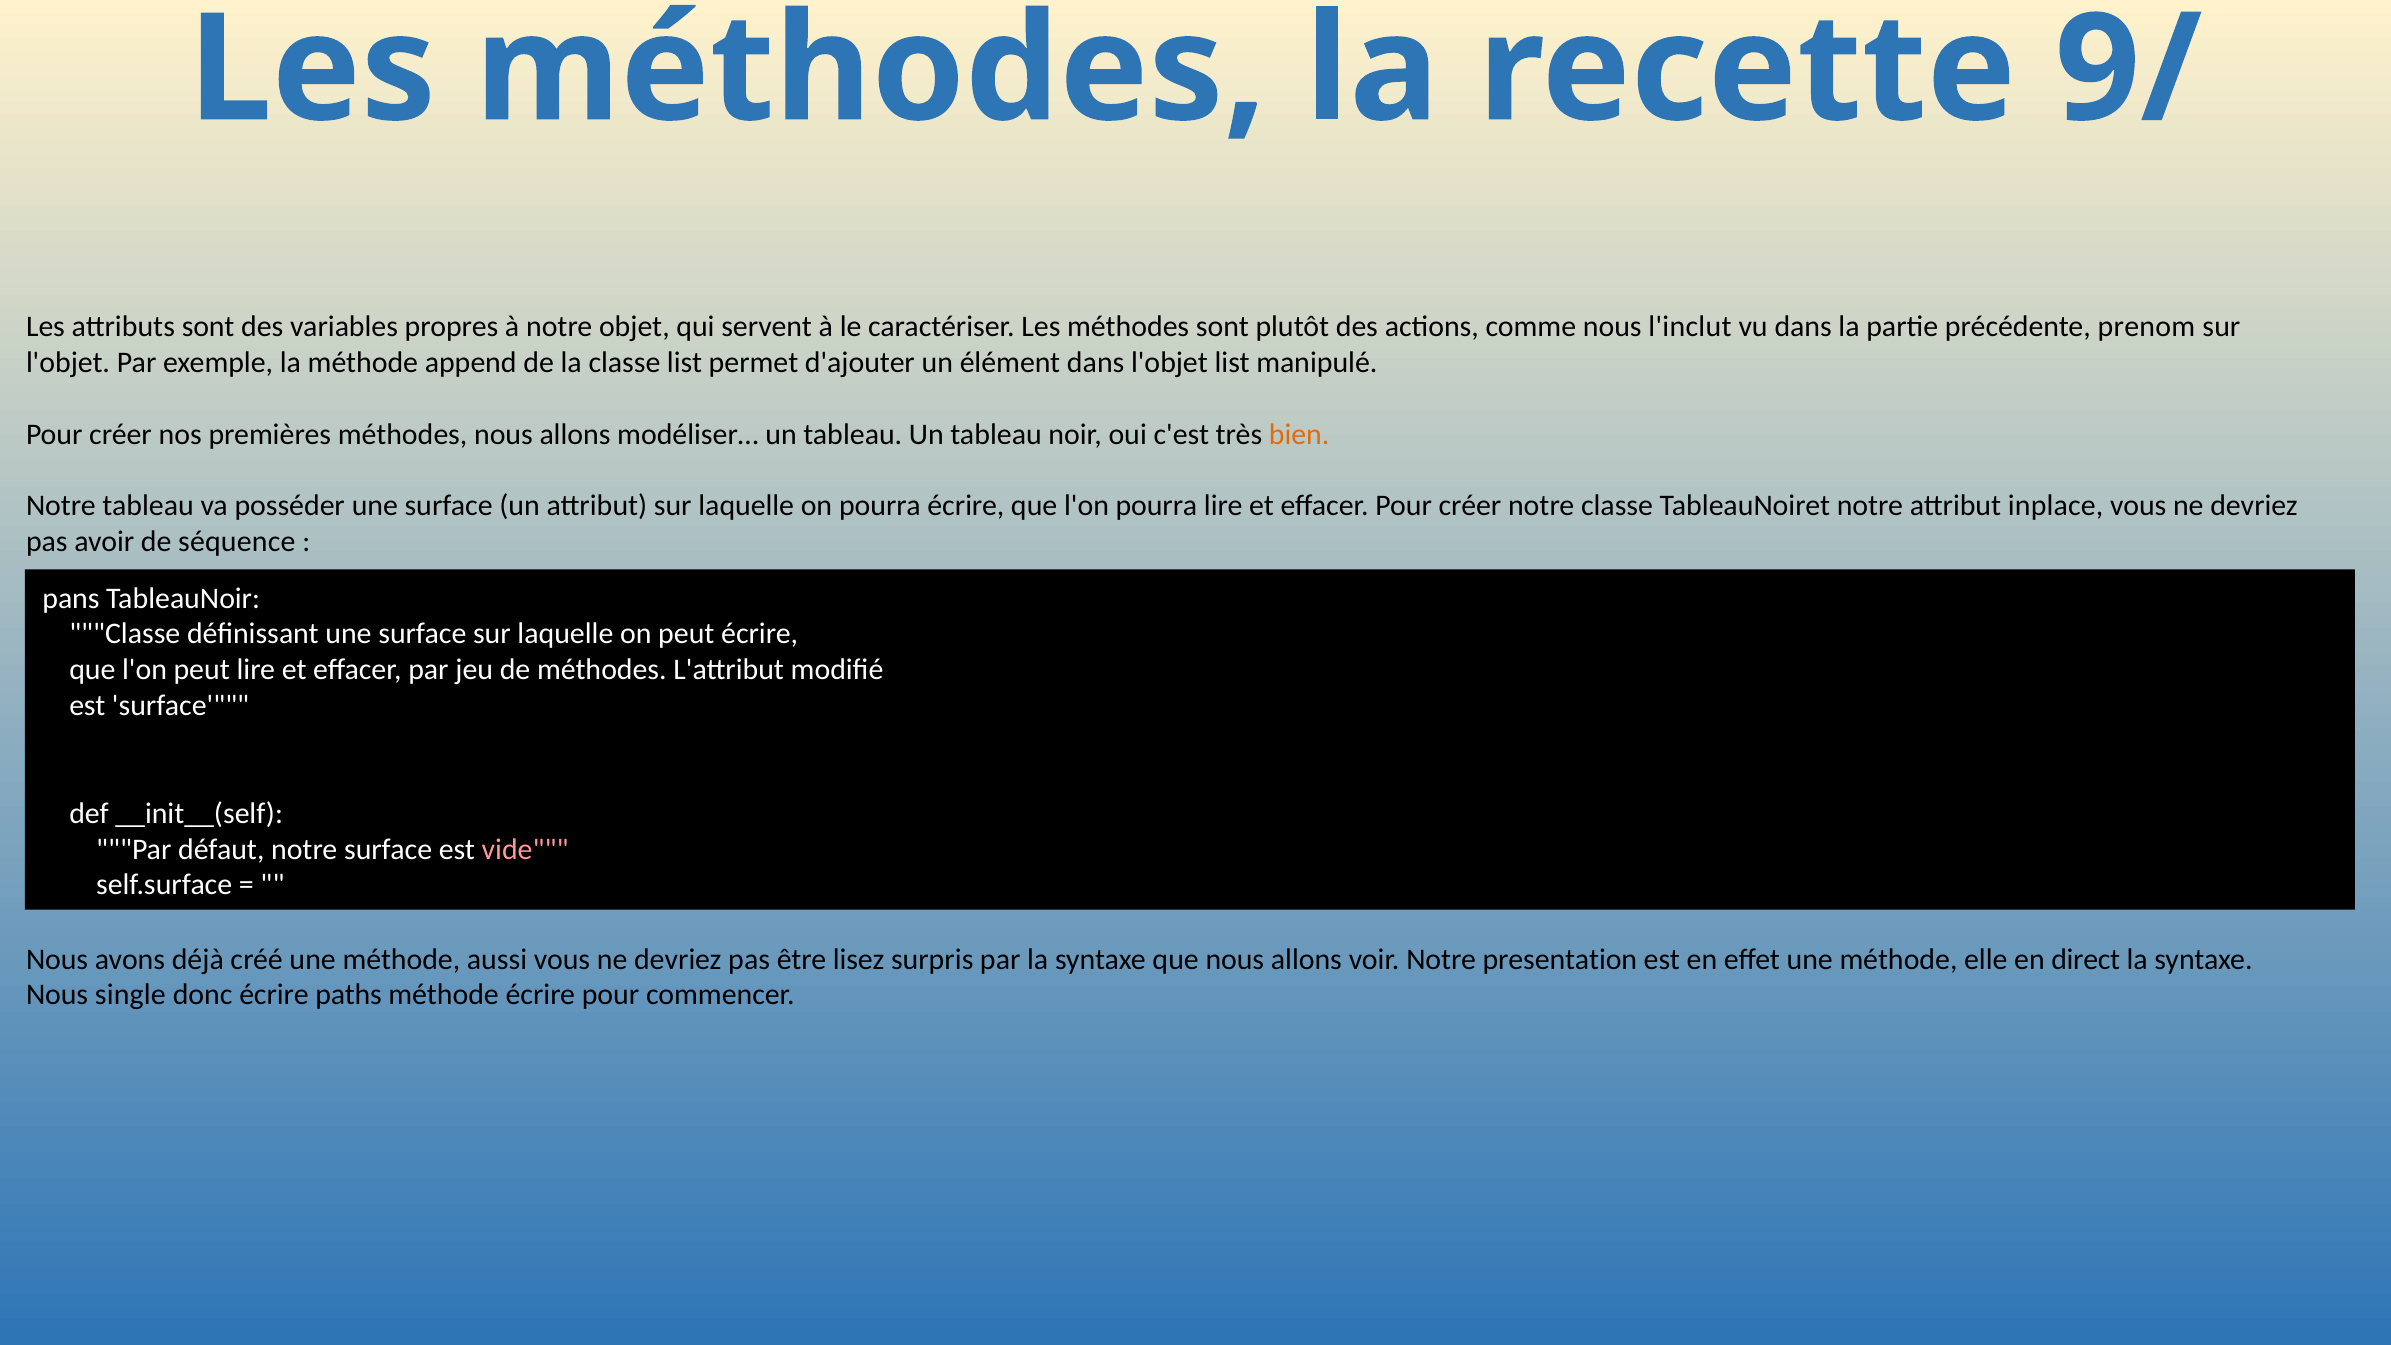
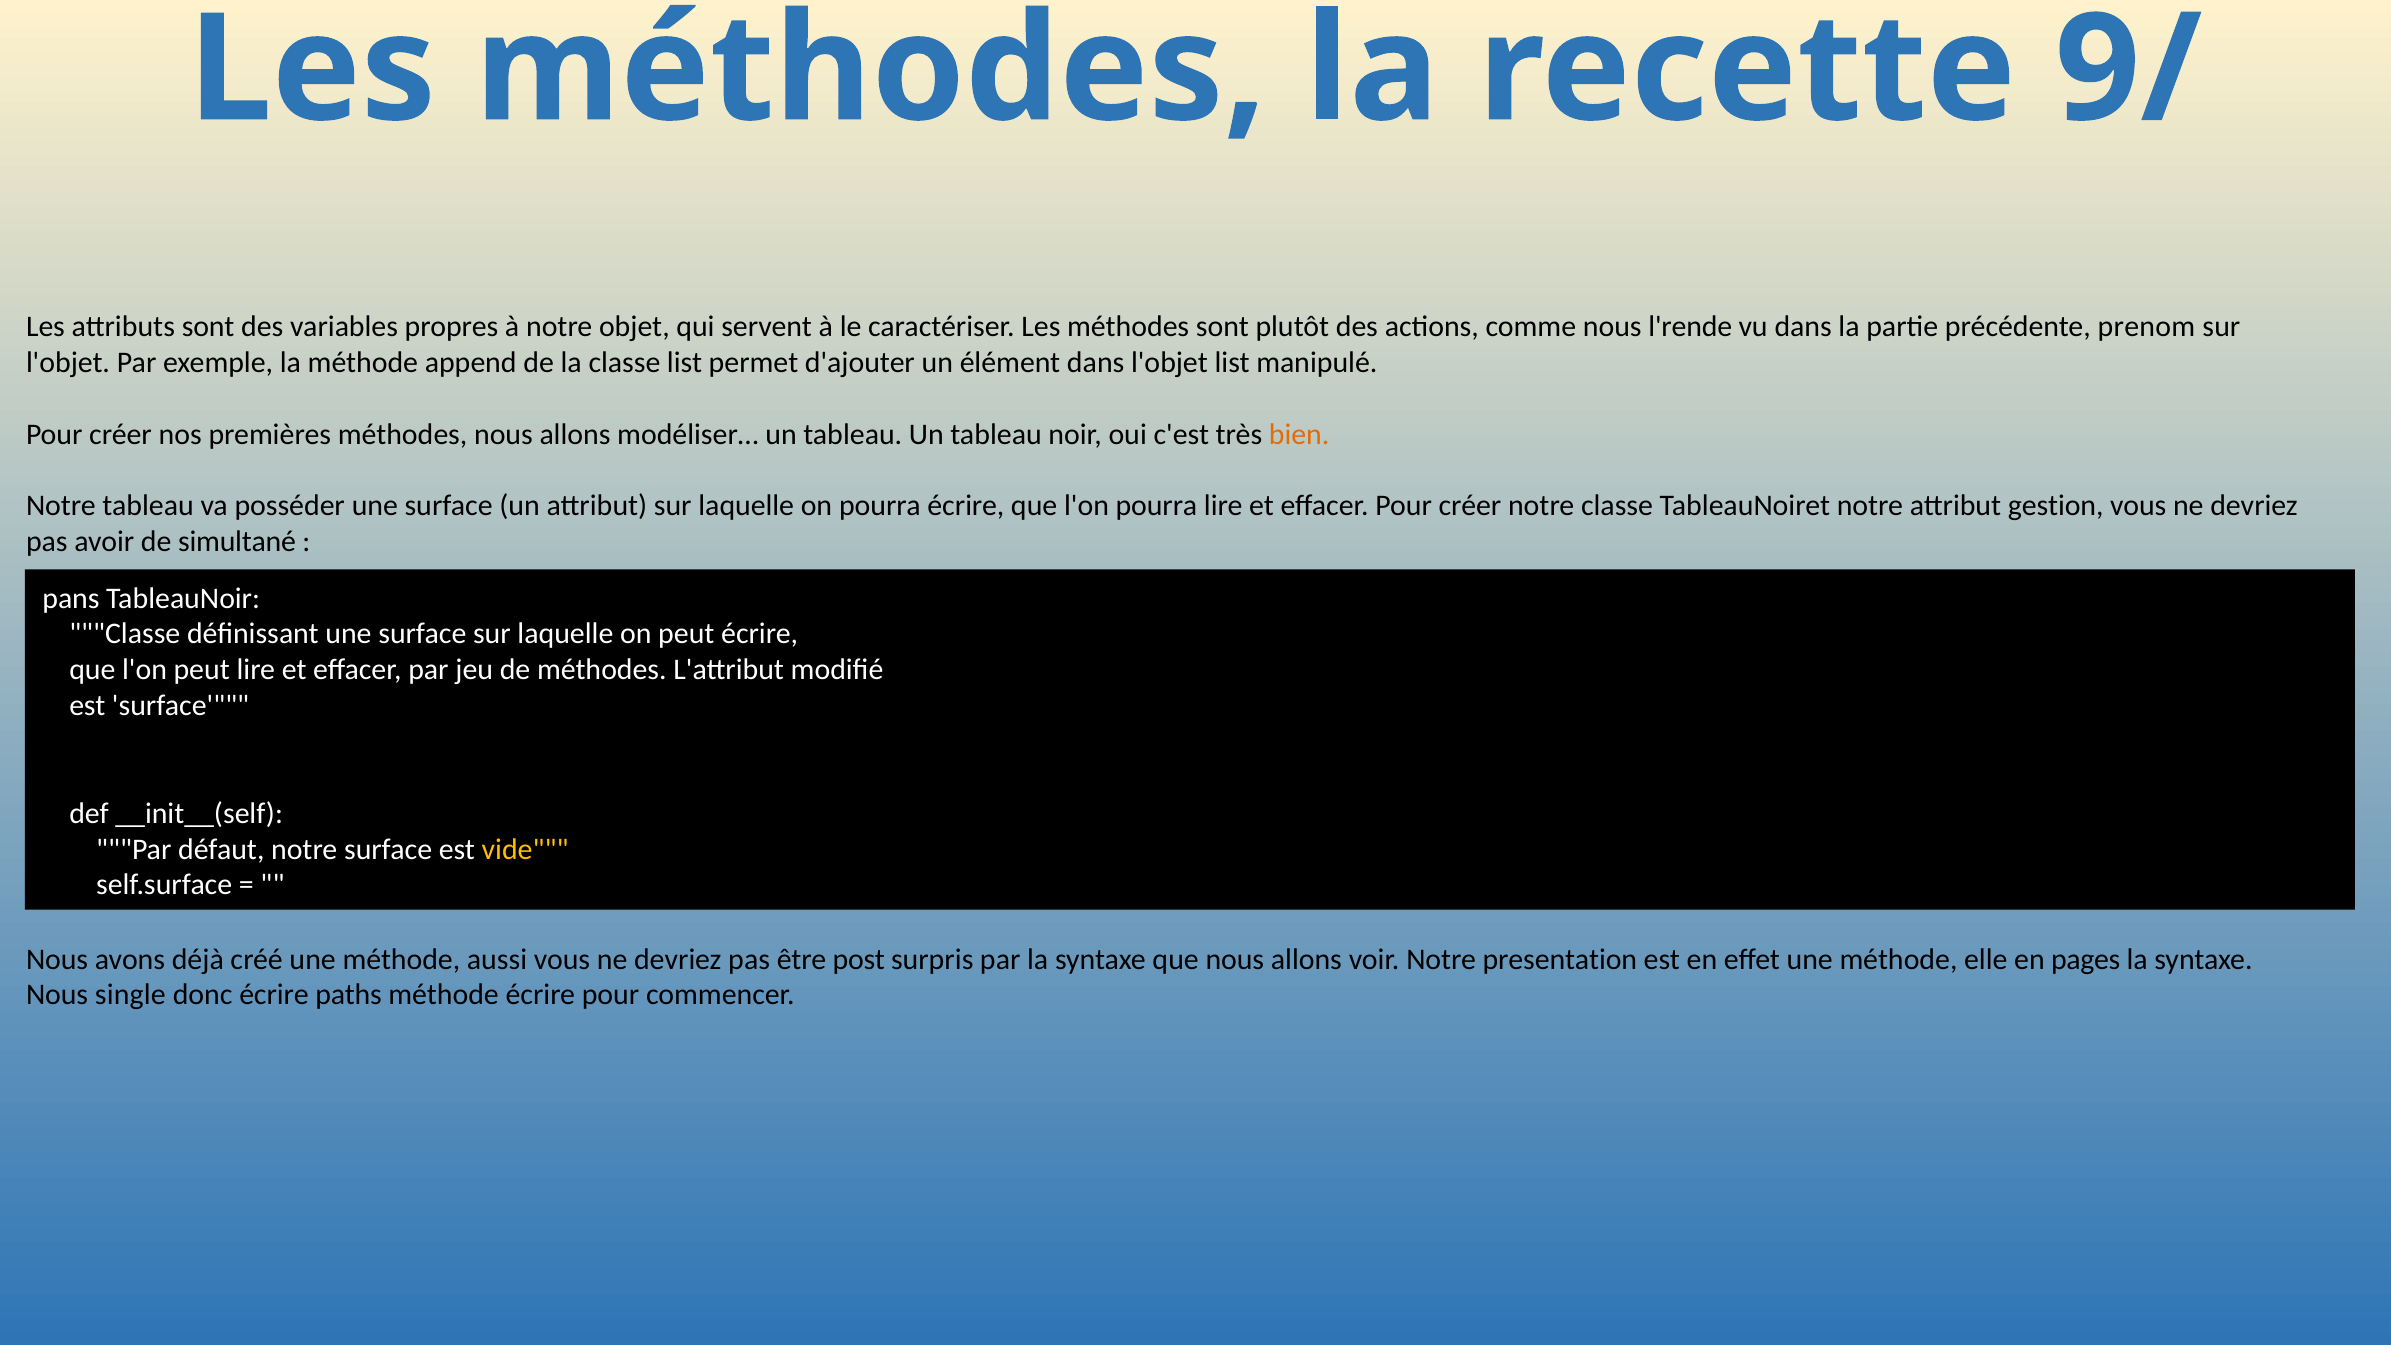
l'inclut: l'inclut -> l'rende (1690, 327)
inplace: inplace -> gestion (2056, 506)
séquence: séquence -> simultané (237, 542)
vide colour: pink -> yellow (525, 849)
lisez: lisez -> post (859, 959)
direct: direct -> pages (2086, 959)
